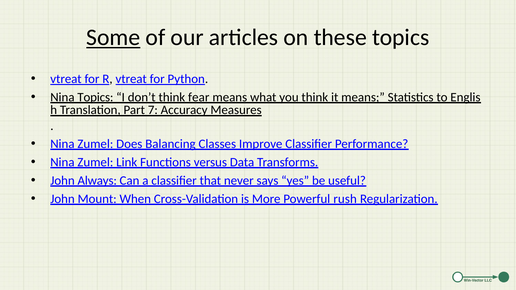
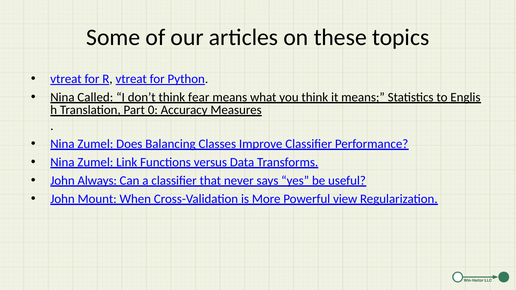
Some underline: present -> none (113, 37)
Nina Topics: Topics -> Called (95, 97)
7: 7 -> 0 (153, 110)
rush: rush -> view (345, 199)
